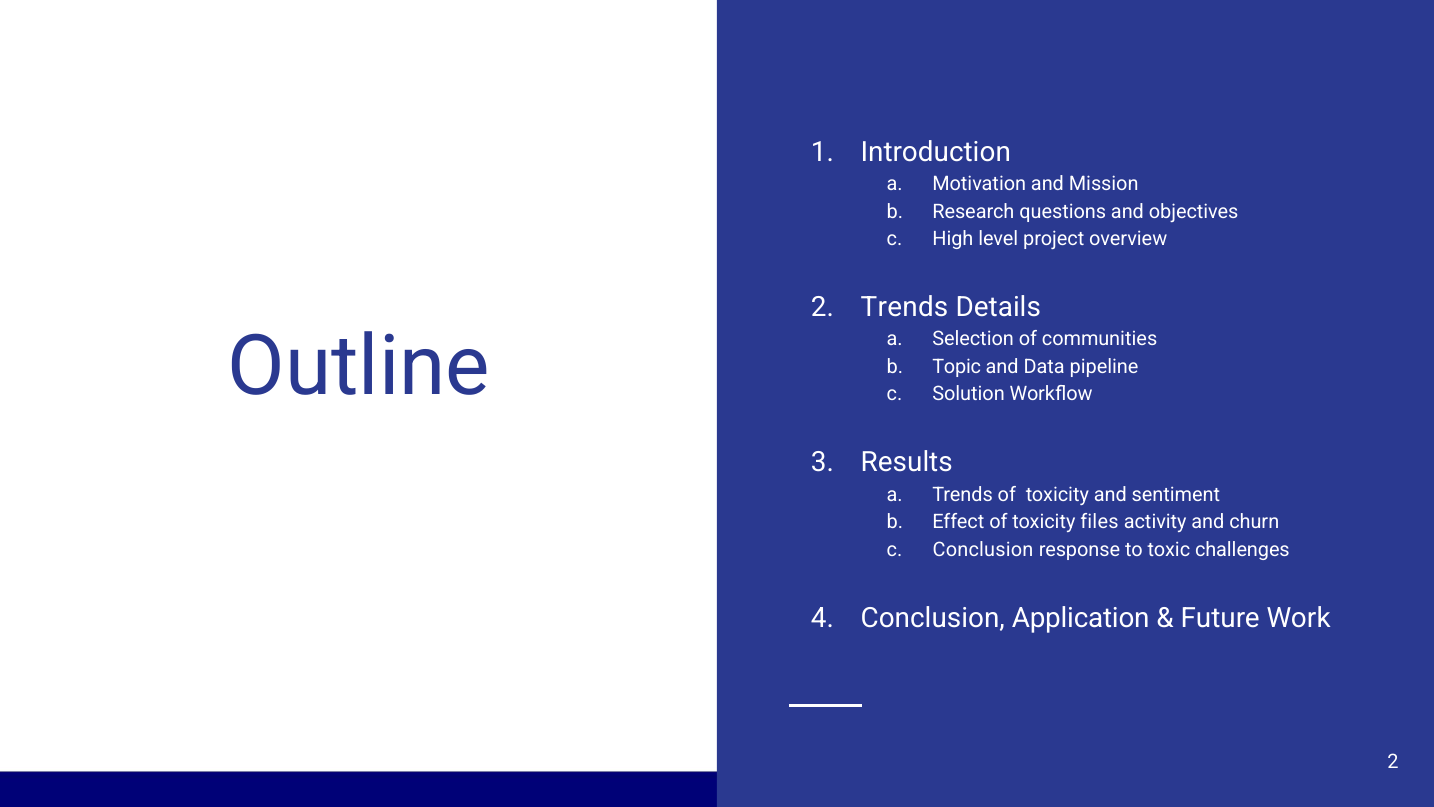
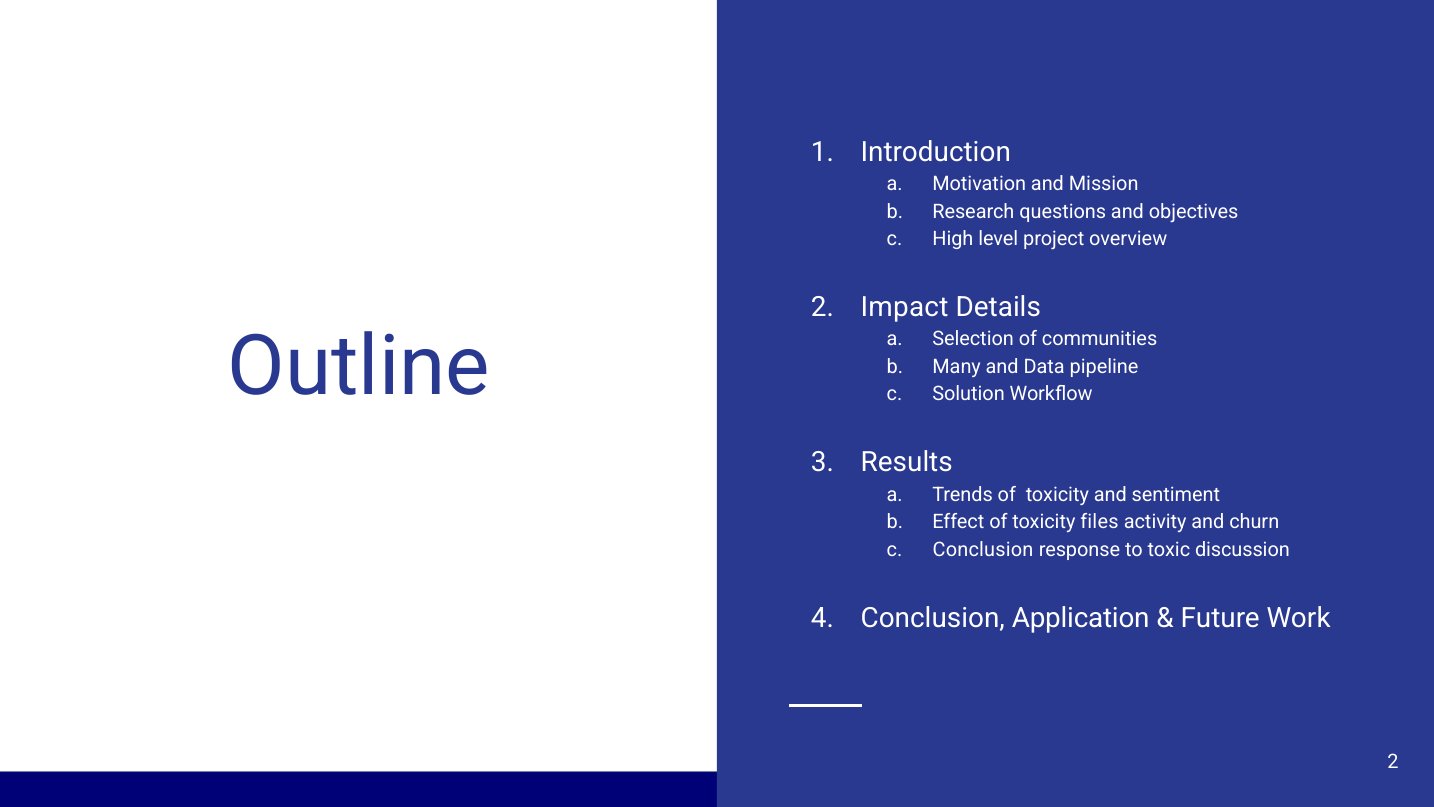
Trends: Trends -> Impact (905, 307)
Topic: Topic -> Many (957, 367)
challenges: challenges -> discussion (1242, 549)
